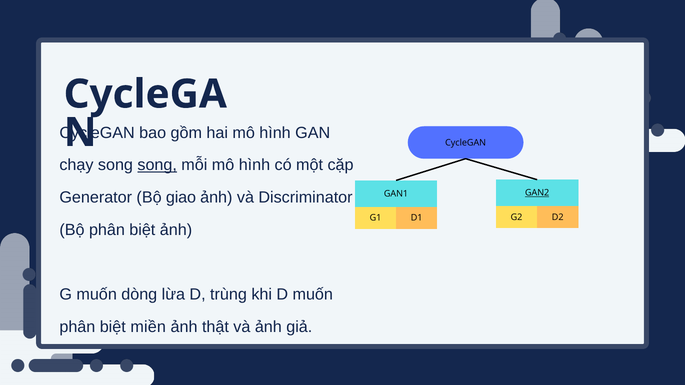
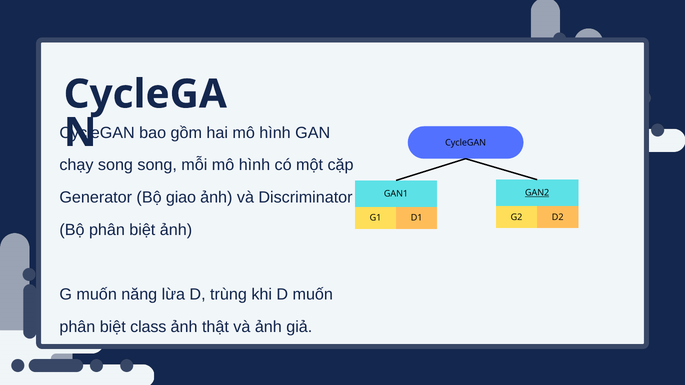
song underline: present -> none (157, 165)
dòng: dòng -> năng (139, 295)
miền: miền -> class (148, 327)
